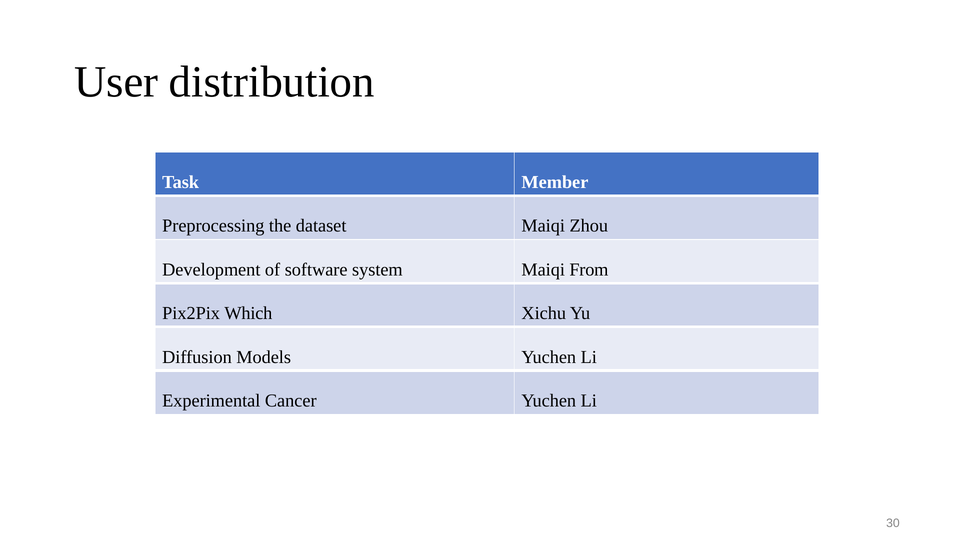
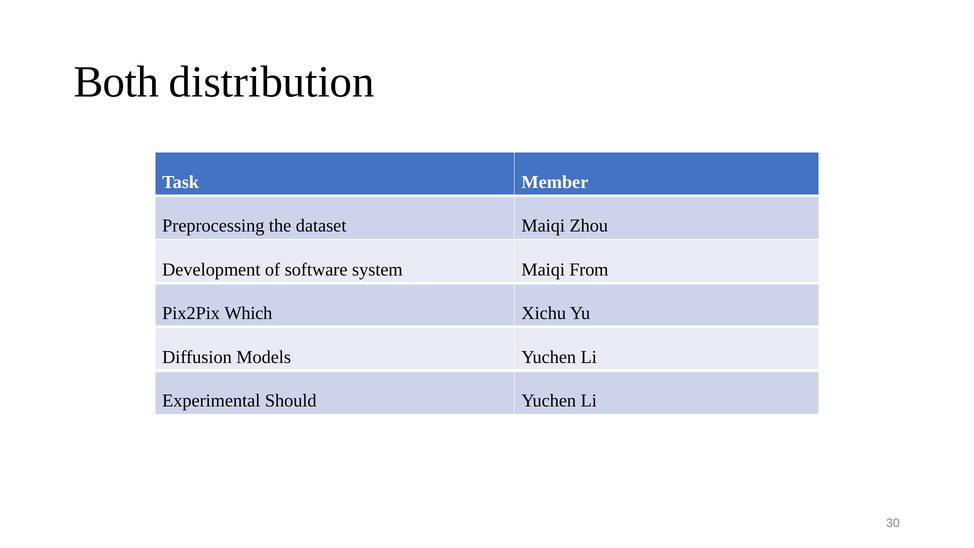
User: User -> Both (116, 82)
Cancer: Cancer -> Should (291, 401)
